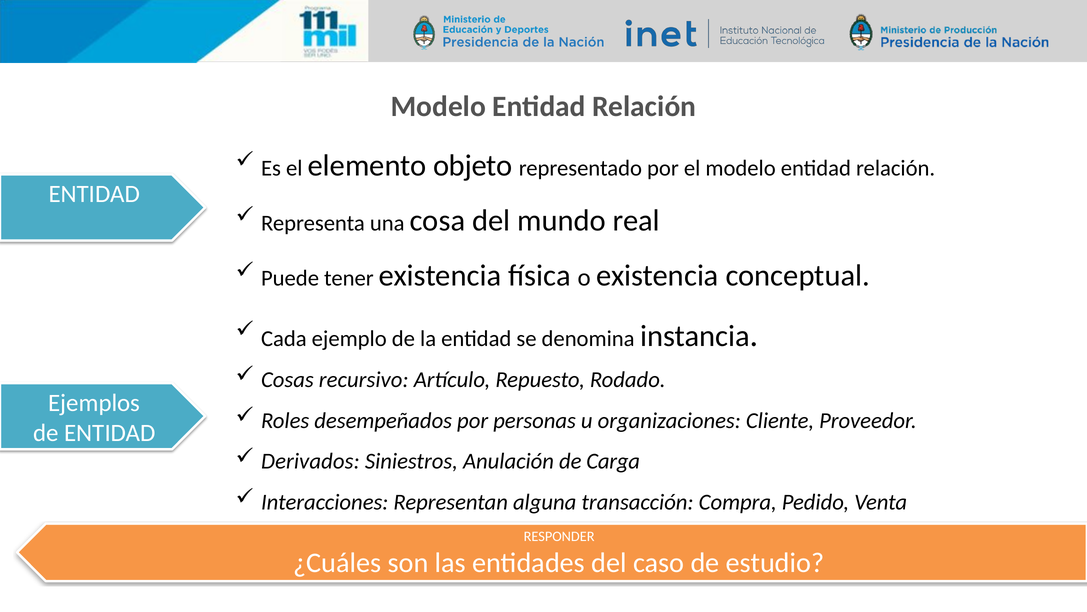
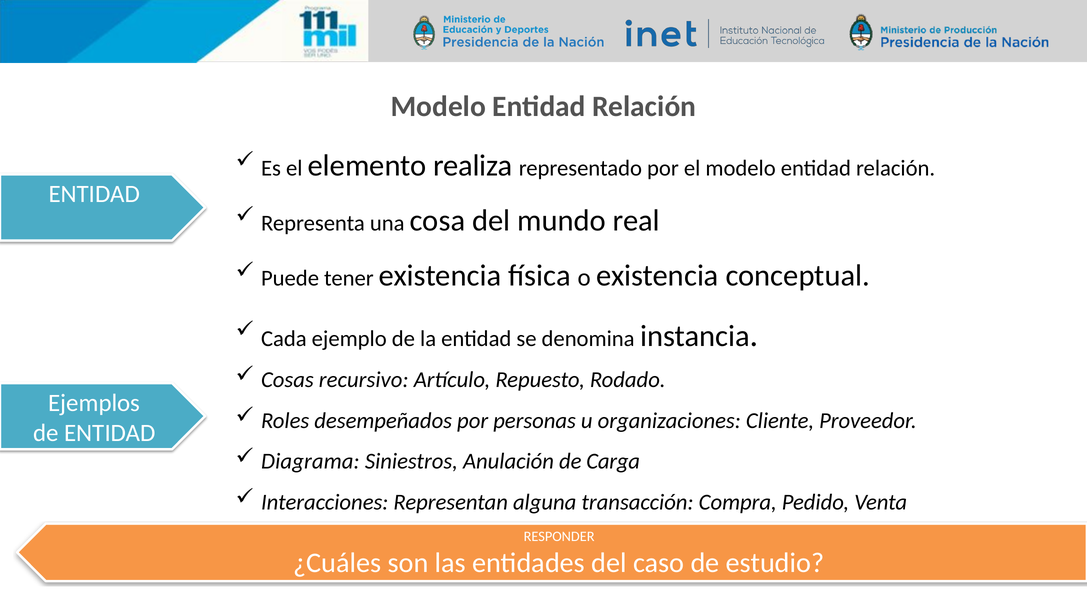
objeto: objeto -> realiza (473, 166)
Derivados: Derivados -> Diagrama (310, 461)
